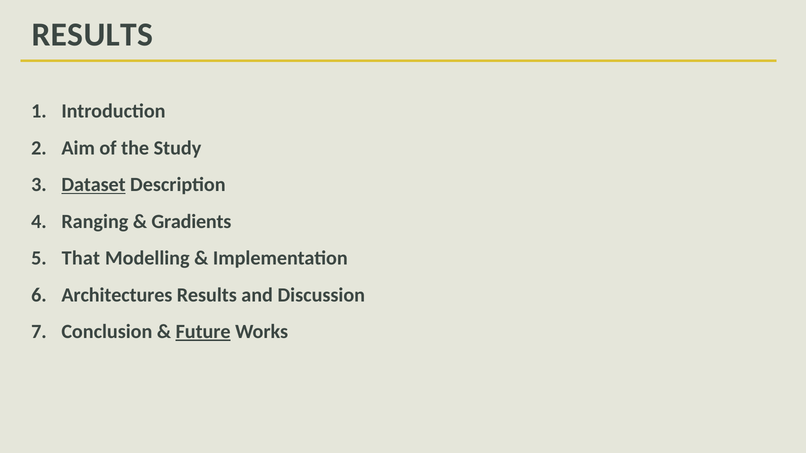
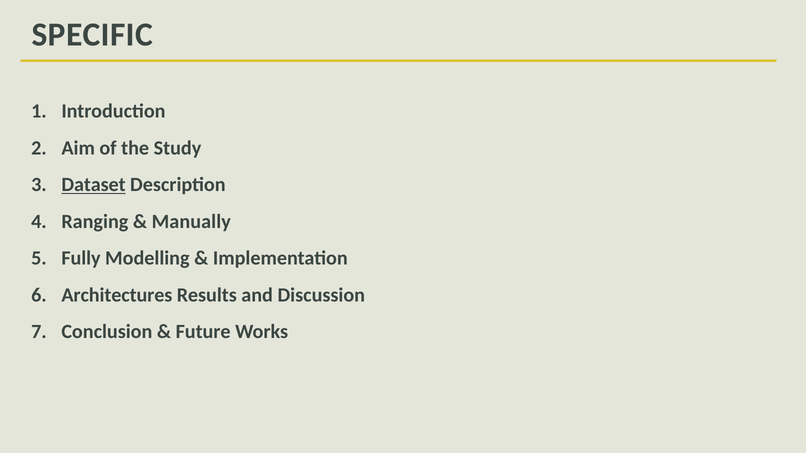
RESULTS: RESULTS -> SPECIFIC (92, 35)
Gradients: Gradients -> Manually (191, 222)
That: That -> Fully (81, 258)
Future underline: present -> none (203, 332)
